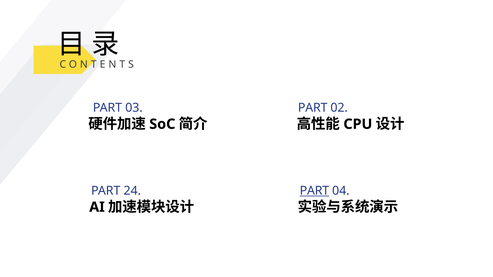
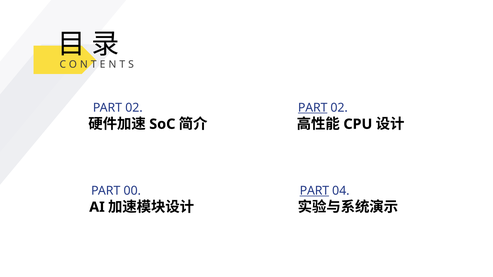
03: 03 -> 02 (134, 108)
PART underline: none -> present (313, 108)
24: 24 -> 00 (132, 191)
